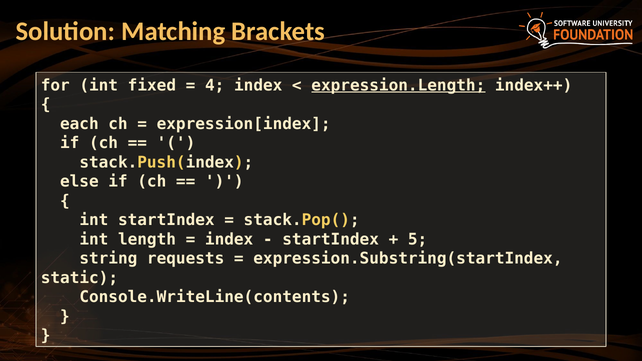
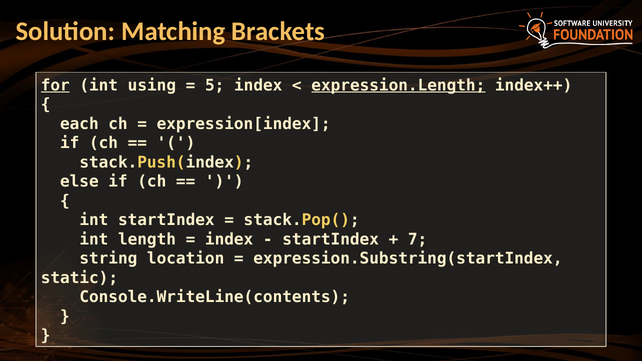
for underline: none -> present (55, 85)
fixed: fixed -> using (152, 85)
4: 4 -> 5 (215, 85)
5: 5 -> 7 (418, 239)
requests: requests -> location (186, 259)
